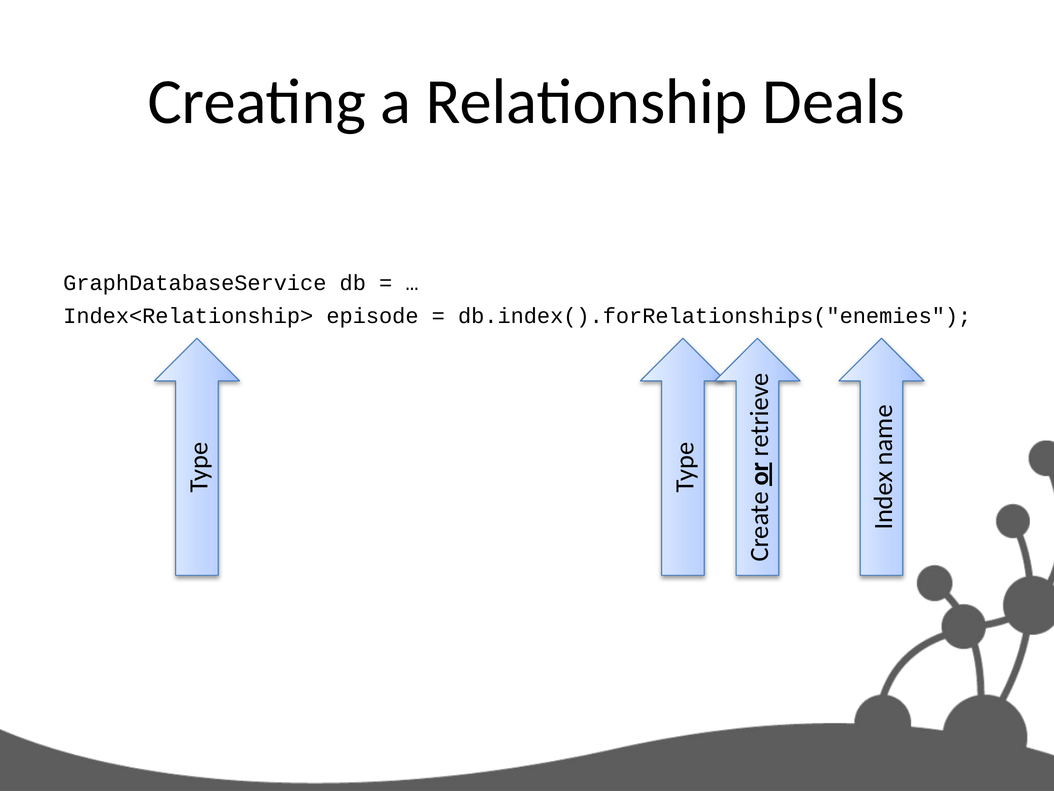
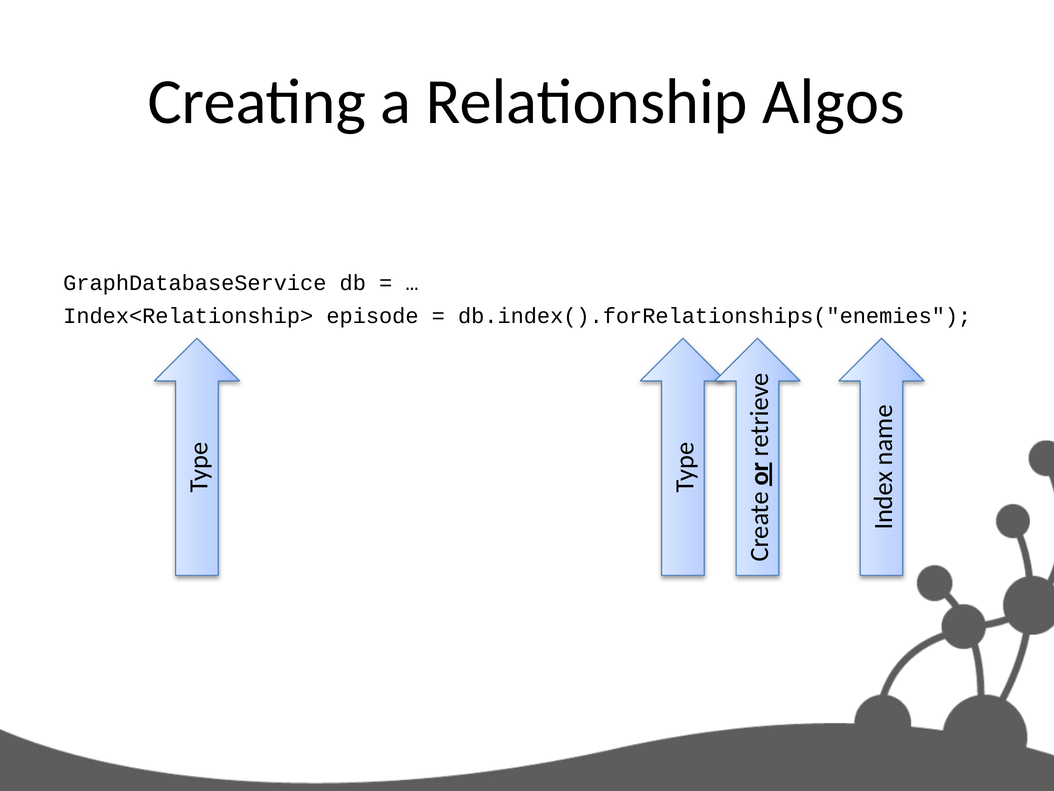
Deals: Deals -> Algos (834, 102)
